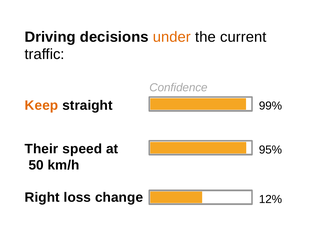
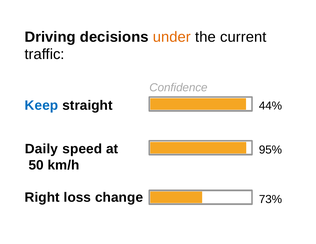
Keep colour: orange -> blue (41, 105)
99%: 99% -> 44% (270, 106)
Their: Their -> Daily (41, 149)
12%: 12% -> 73% (270, 199)
